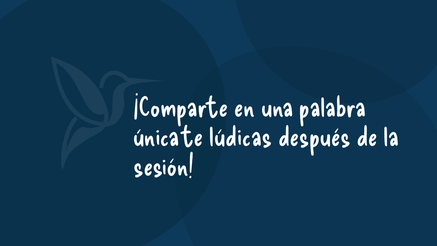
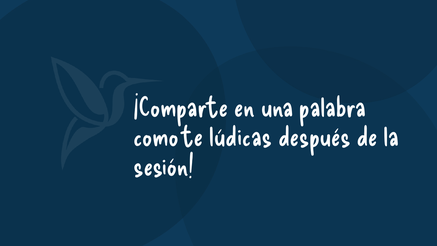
única: única -> como (156, 137)
